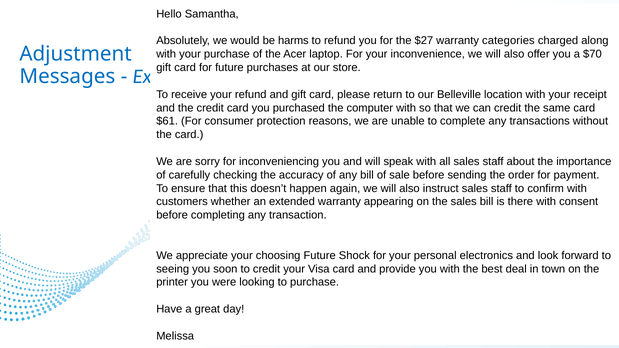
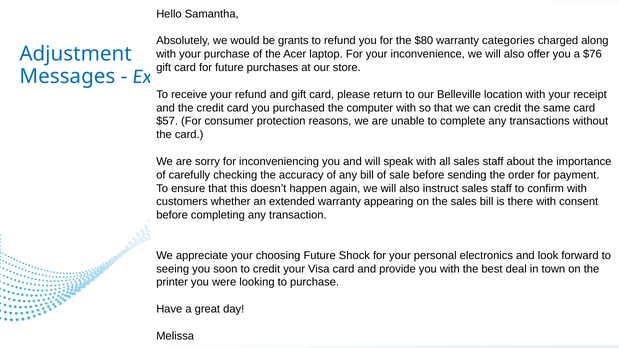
harms: harms -> grants (293, 41)
$27: $27 -> $80 (424, 41)
$70: $70 -> $76 (592, 54)
$61: $61 -> $57 (167, 121)
